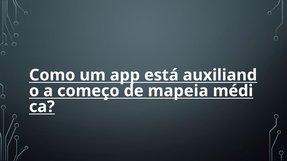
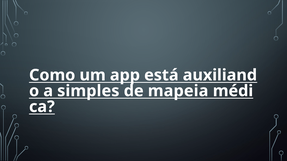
começo: começo -> simples (88, 91)
